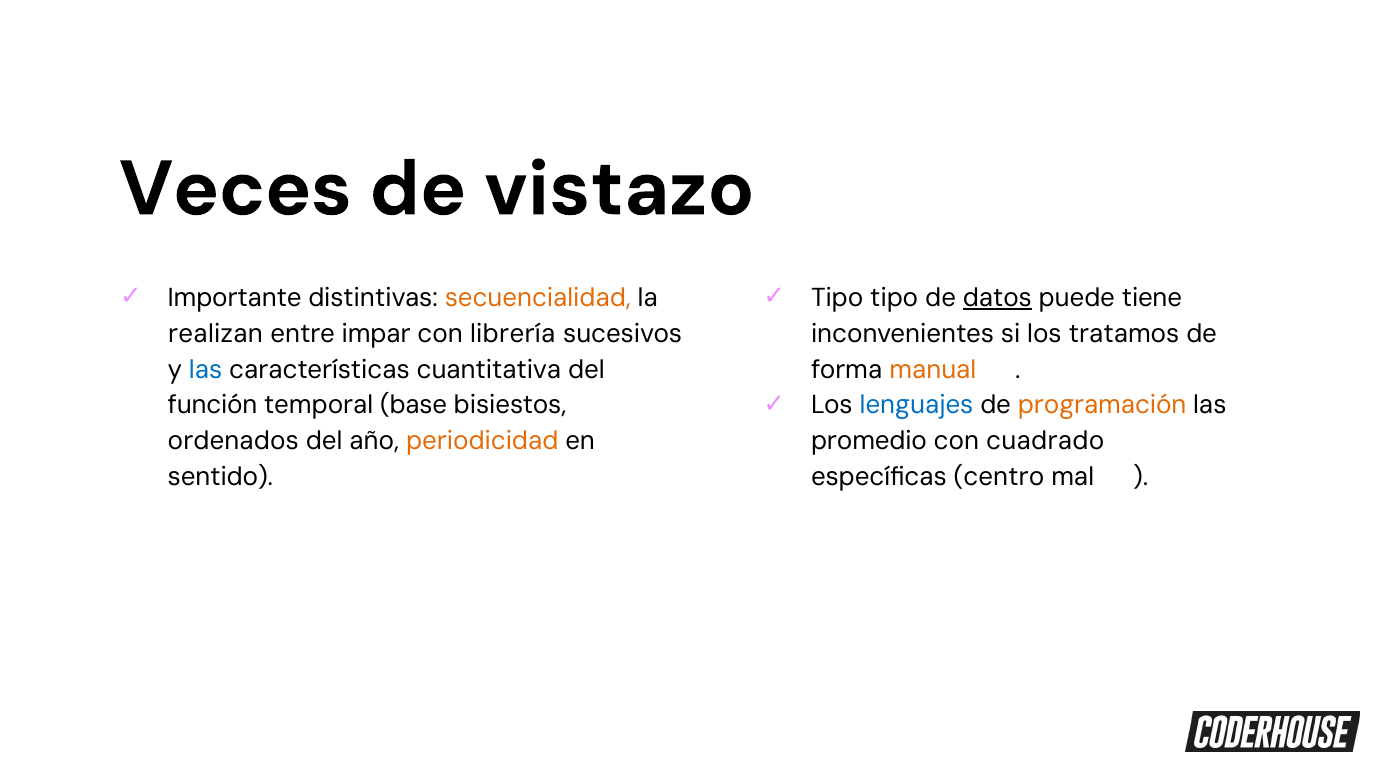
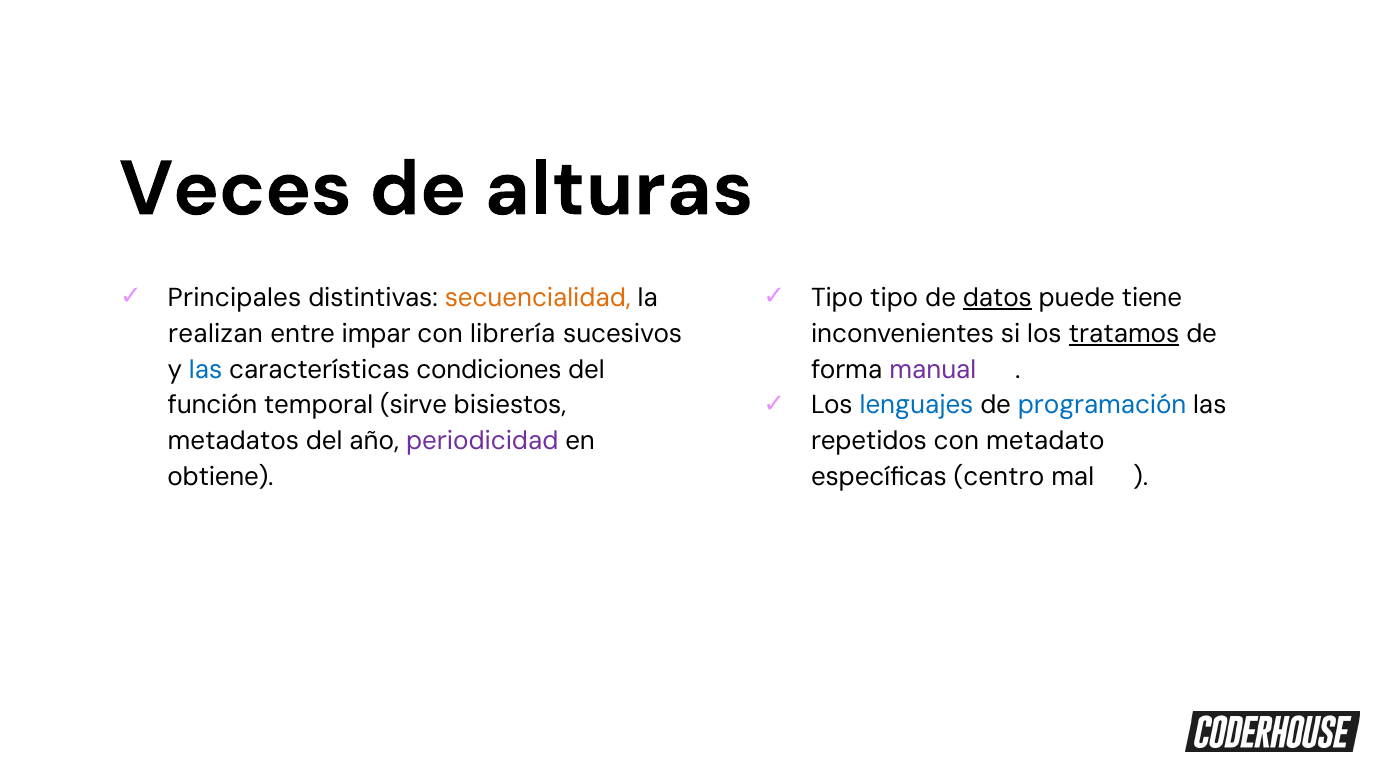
vistazo: vistazo -> alturas (619, 189)
Importante: Importante -> Principales (234, 298)
tratamos underline: none -> present (1124, 334)
cuantitativa: cuantitativa -> condiciones (489, 370)
manual colour: orange -> purple (933, 370)
programación colour: orange -> blue (1102, 405)
base: base -> sirve (414, 405)
ordenados: ordenados -> metadatos (233, 441)
periodicidad colour: orange -> purple (482, 441)
promedio: promedio -> repetidos (869, 441)
cuadrado: cuadrado -> metadato (1045, 441)
sentido: sentido -> obtiene (220, 477)
